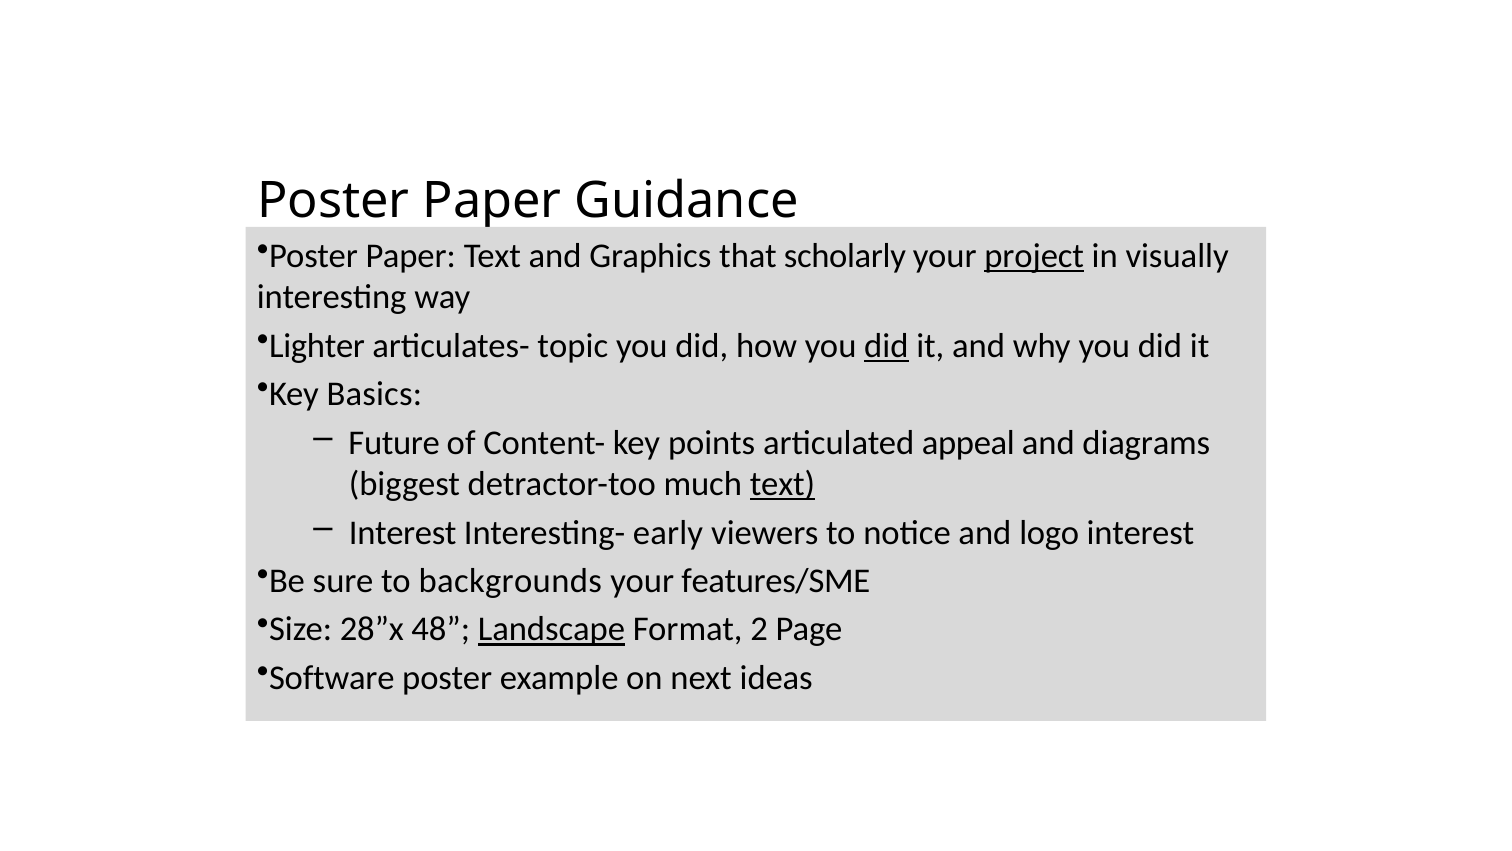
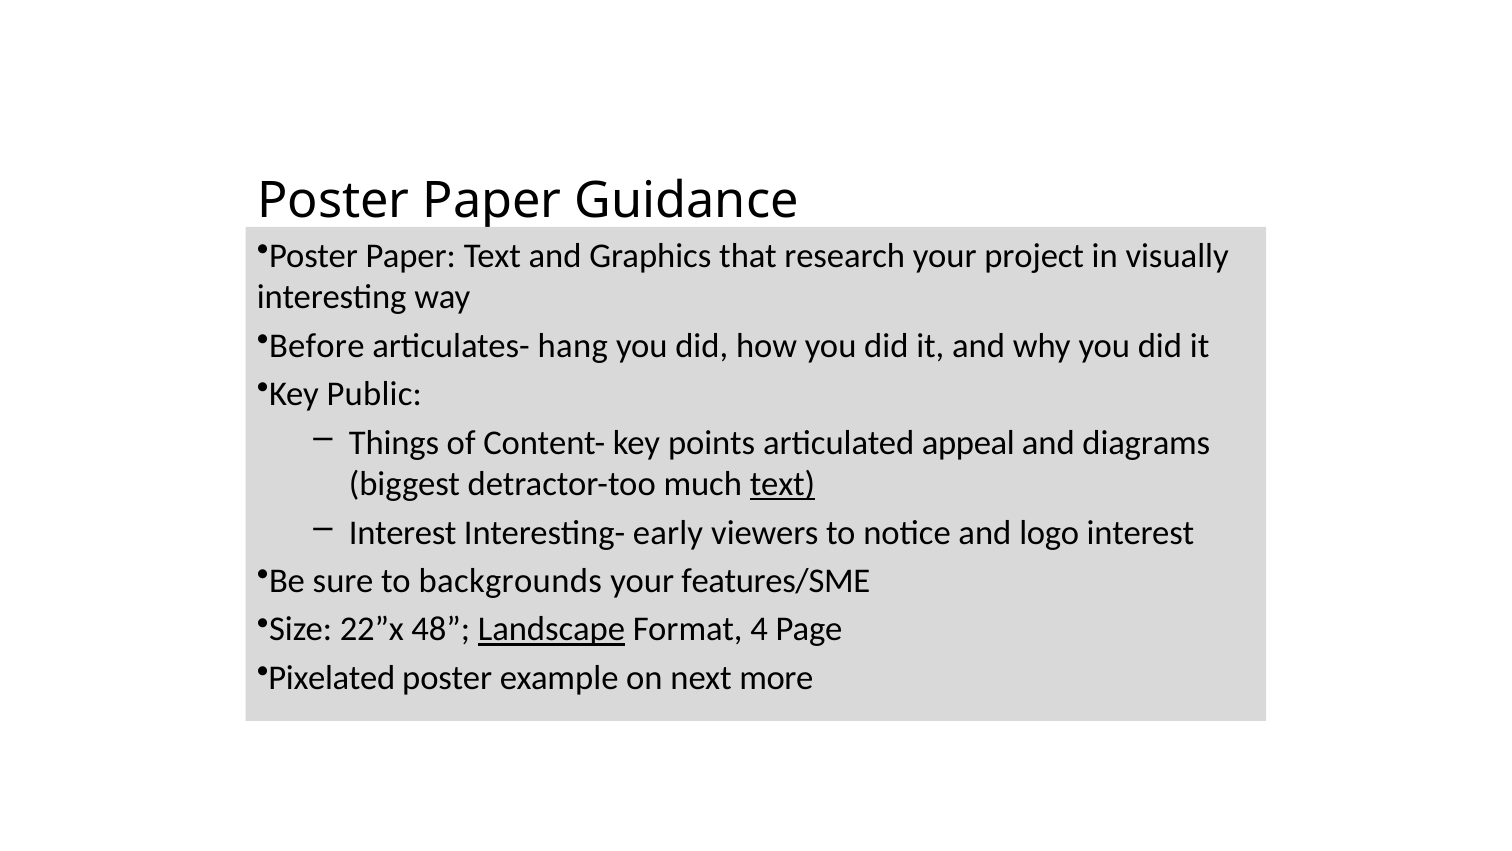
scholarly: scholarly -> research (845, 256)
project underline: present -> none (1034, 256)
Lighter: Lighter -> Before (317, 345)
topic: topic -> hang (573, 345)
did underline: present -> none (886, 345)
Basics: Basics -> Public (374, 394)
Future: Future -> Things (394, 442)
28”x: 28”x -> 22”x (372, 629)
2: 2 -> 4 (759, 629)
Software: Software -> Pixelated (332, 678)
ideas: ideas -> more (776, 678)
